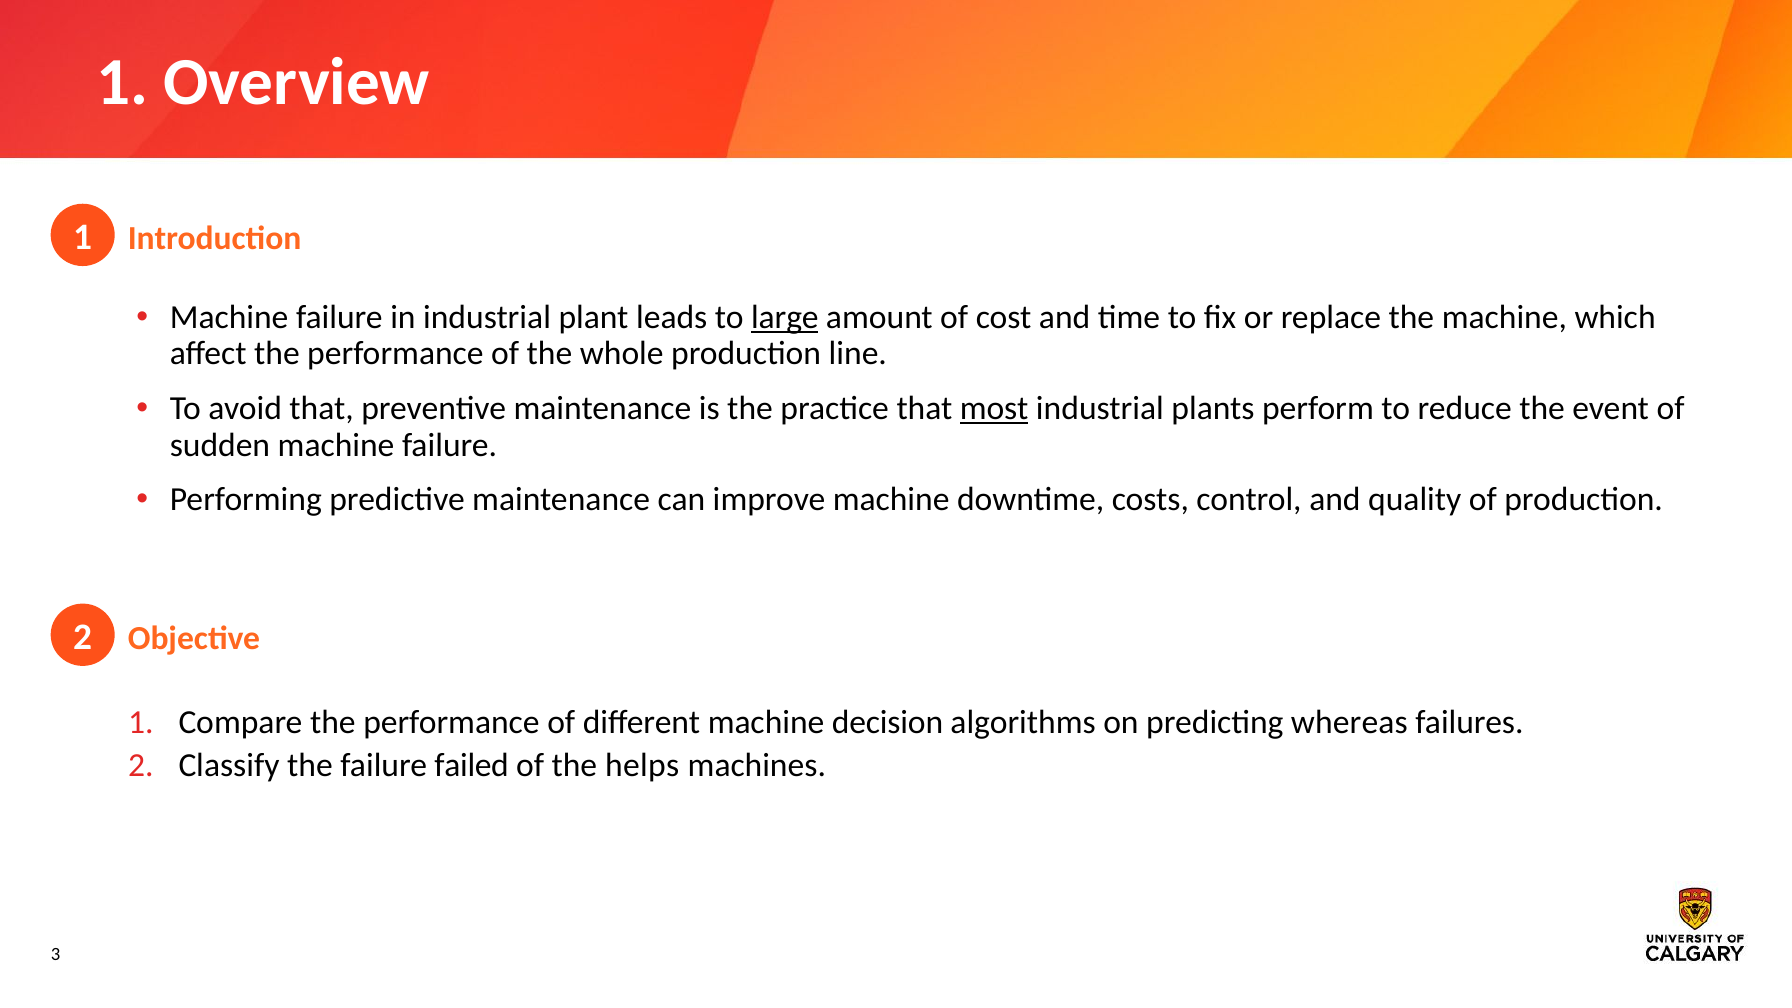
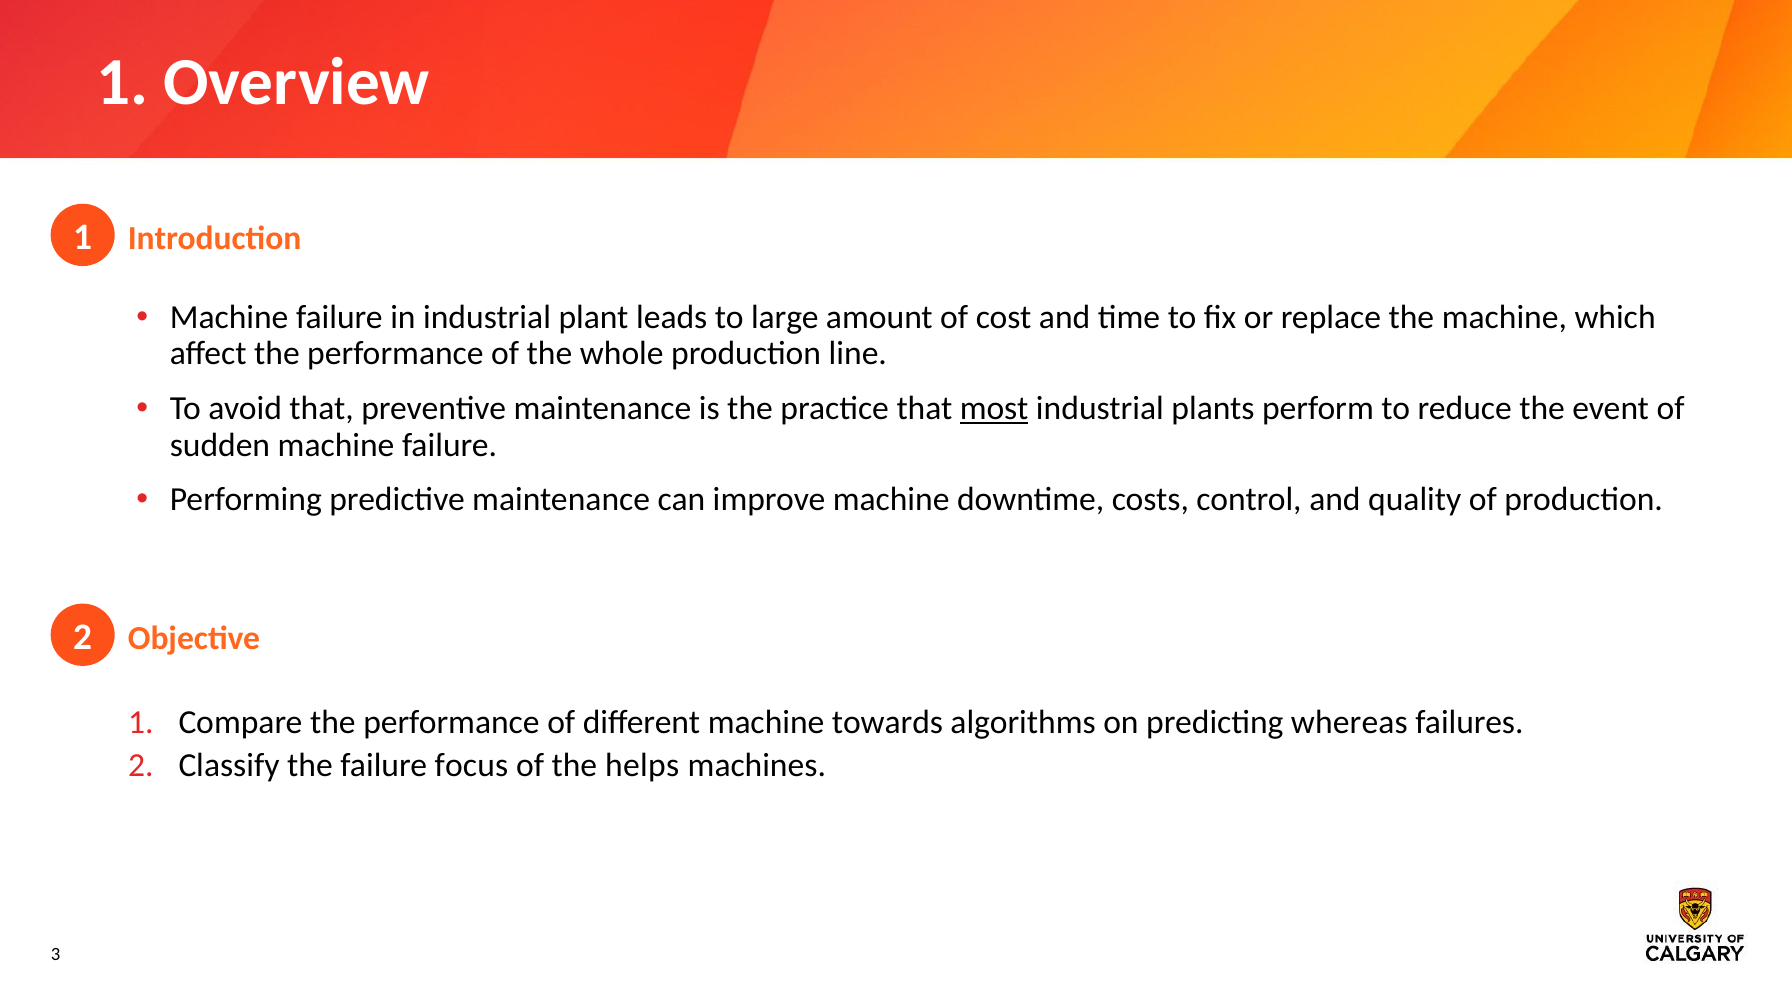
large underline: present -> none (785, 317)
decision: decision -> towards (887, 722)
failed: failed -> focus (471, 765)
